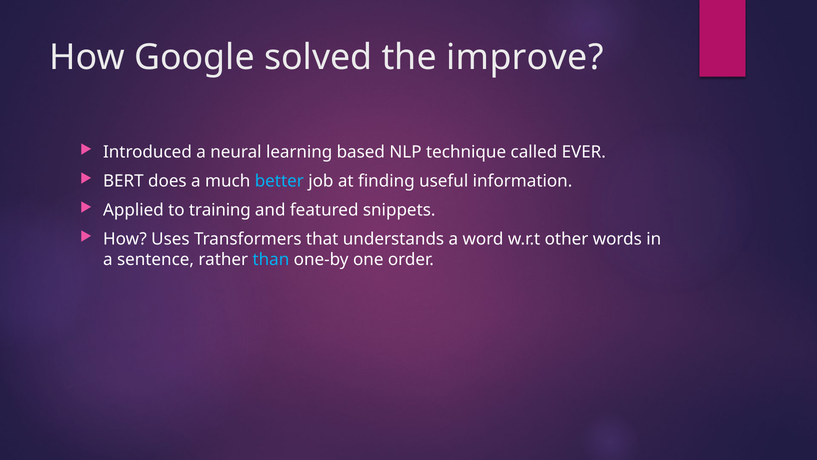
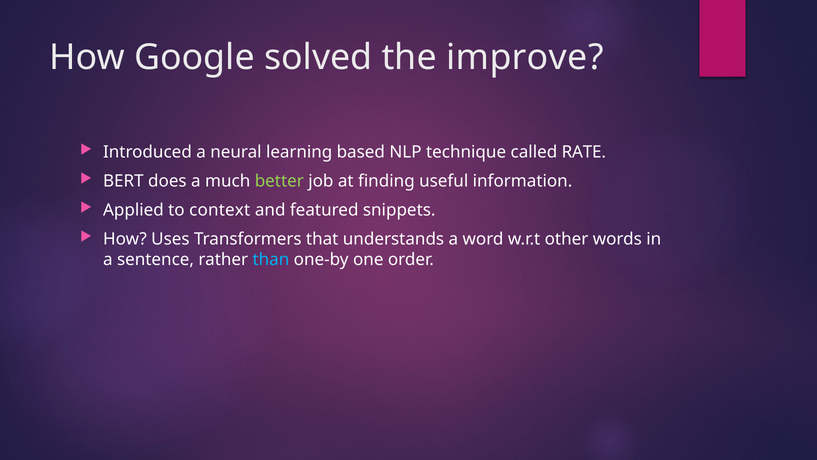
EVER: EVER -> RATE (584, 152)
better colour: light blue -> light green (279, 181)
training: training -> context (220, 210)
